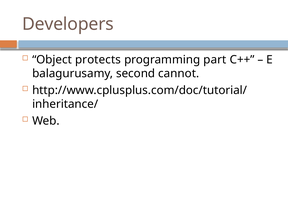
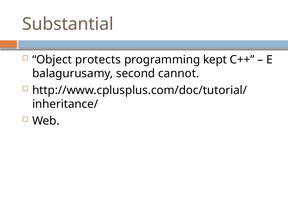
Developers: Developers -> Substantial (68, 24)
part: part -> kept (215, 60)
